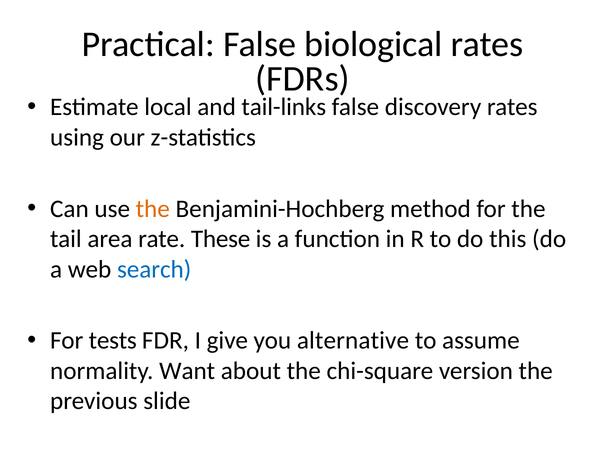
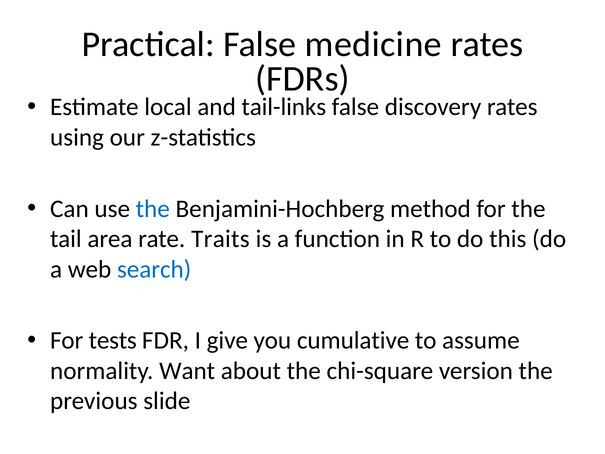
biological: biological -> medicine (373, 44)
the colour: orange -> blue (153, 209)
These: These -> Traits (220, 239)
alternative: alternative -> cumulative (353, 340)
